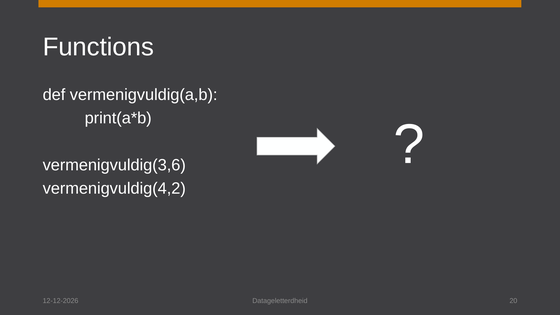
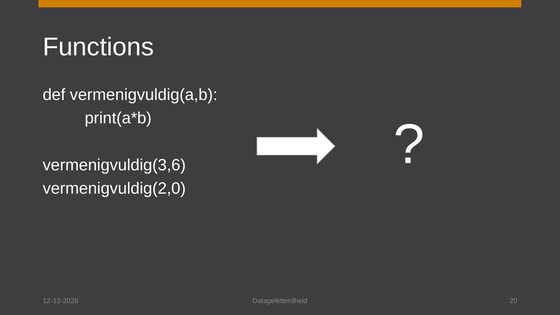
vermenigvuldig(4,2: vermenigvuldig(4,2 -> vermenigvuldig(2,0 (114, 189)
